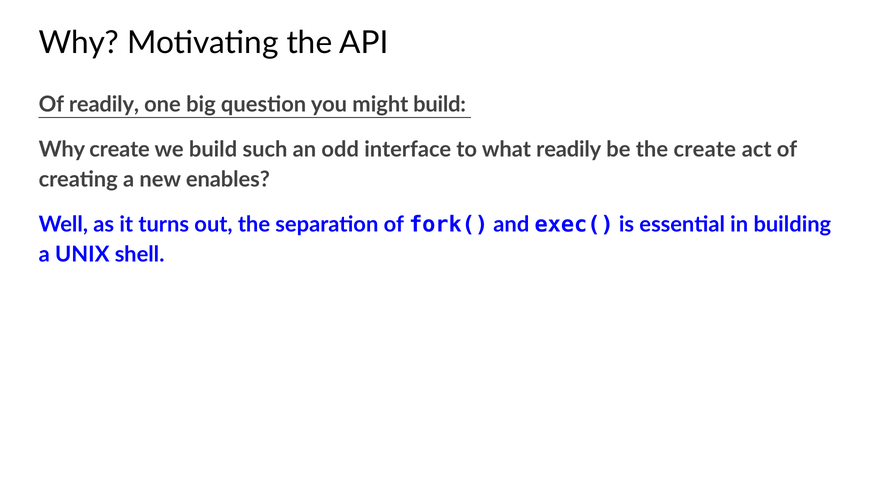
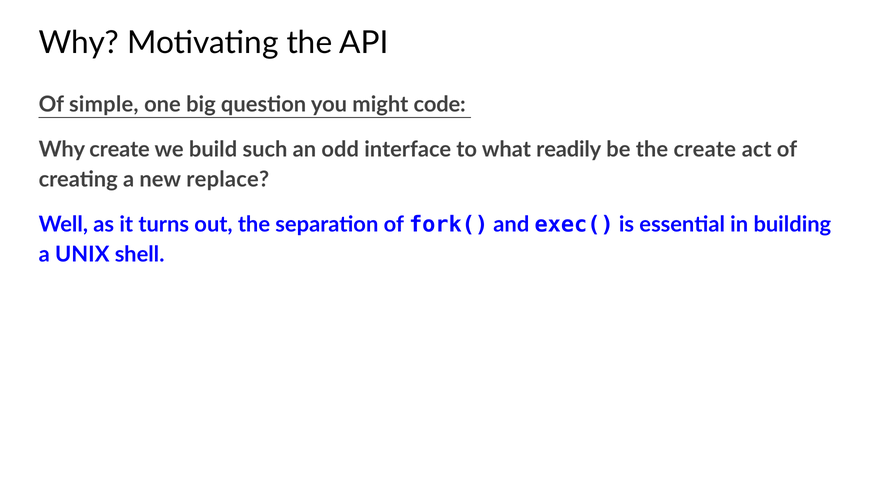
Of readily: readily -> simple (104, 105)
might build: build -> code (440, 105)
enables: enables -> replace (228, 180)
